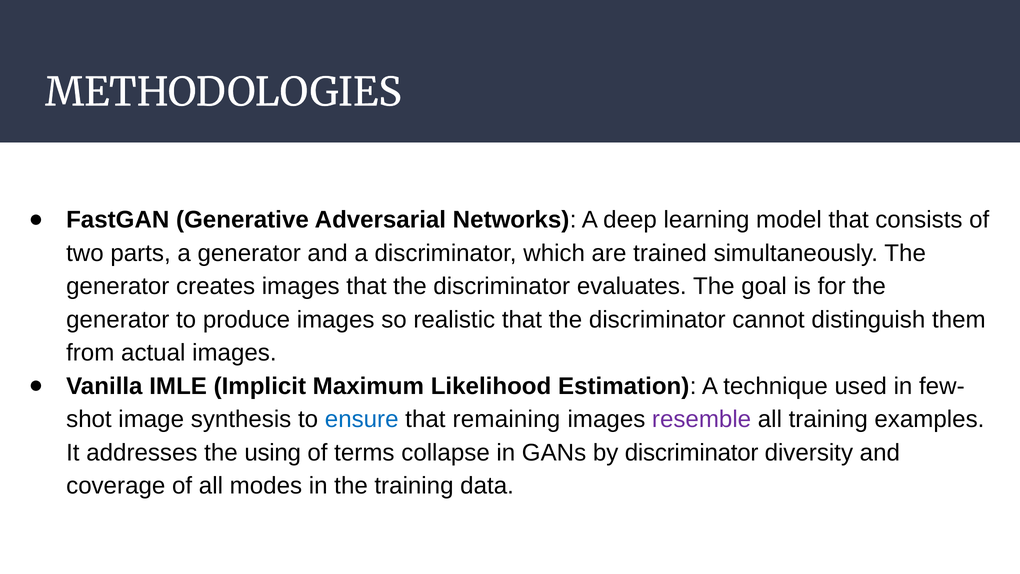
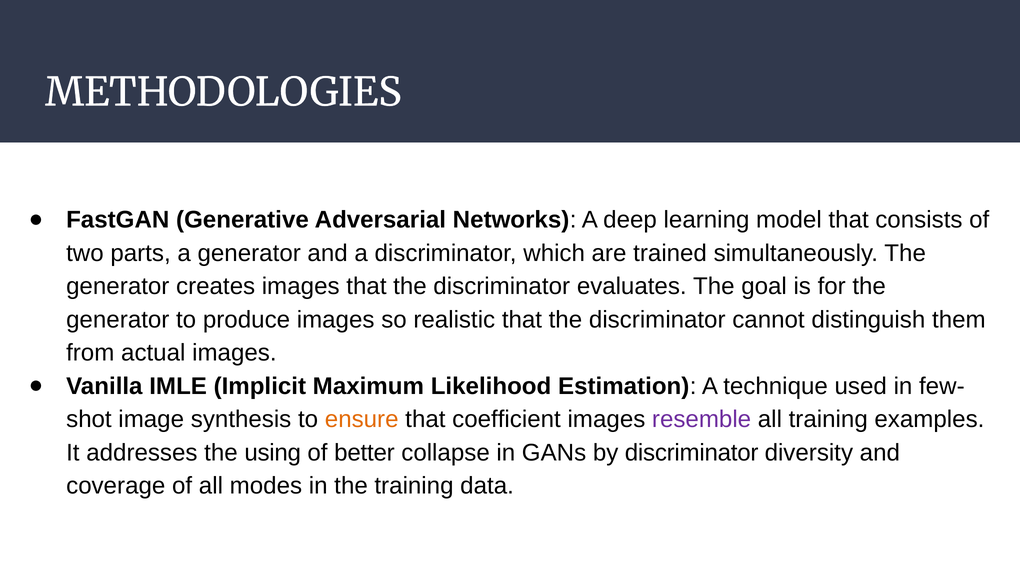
ensure colour: blue -> orange (362, 419)
remaining: remaining -> coefficient (507, 419)
terms: terms -> better (364, 452)
